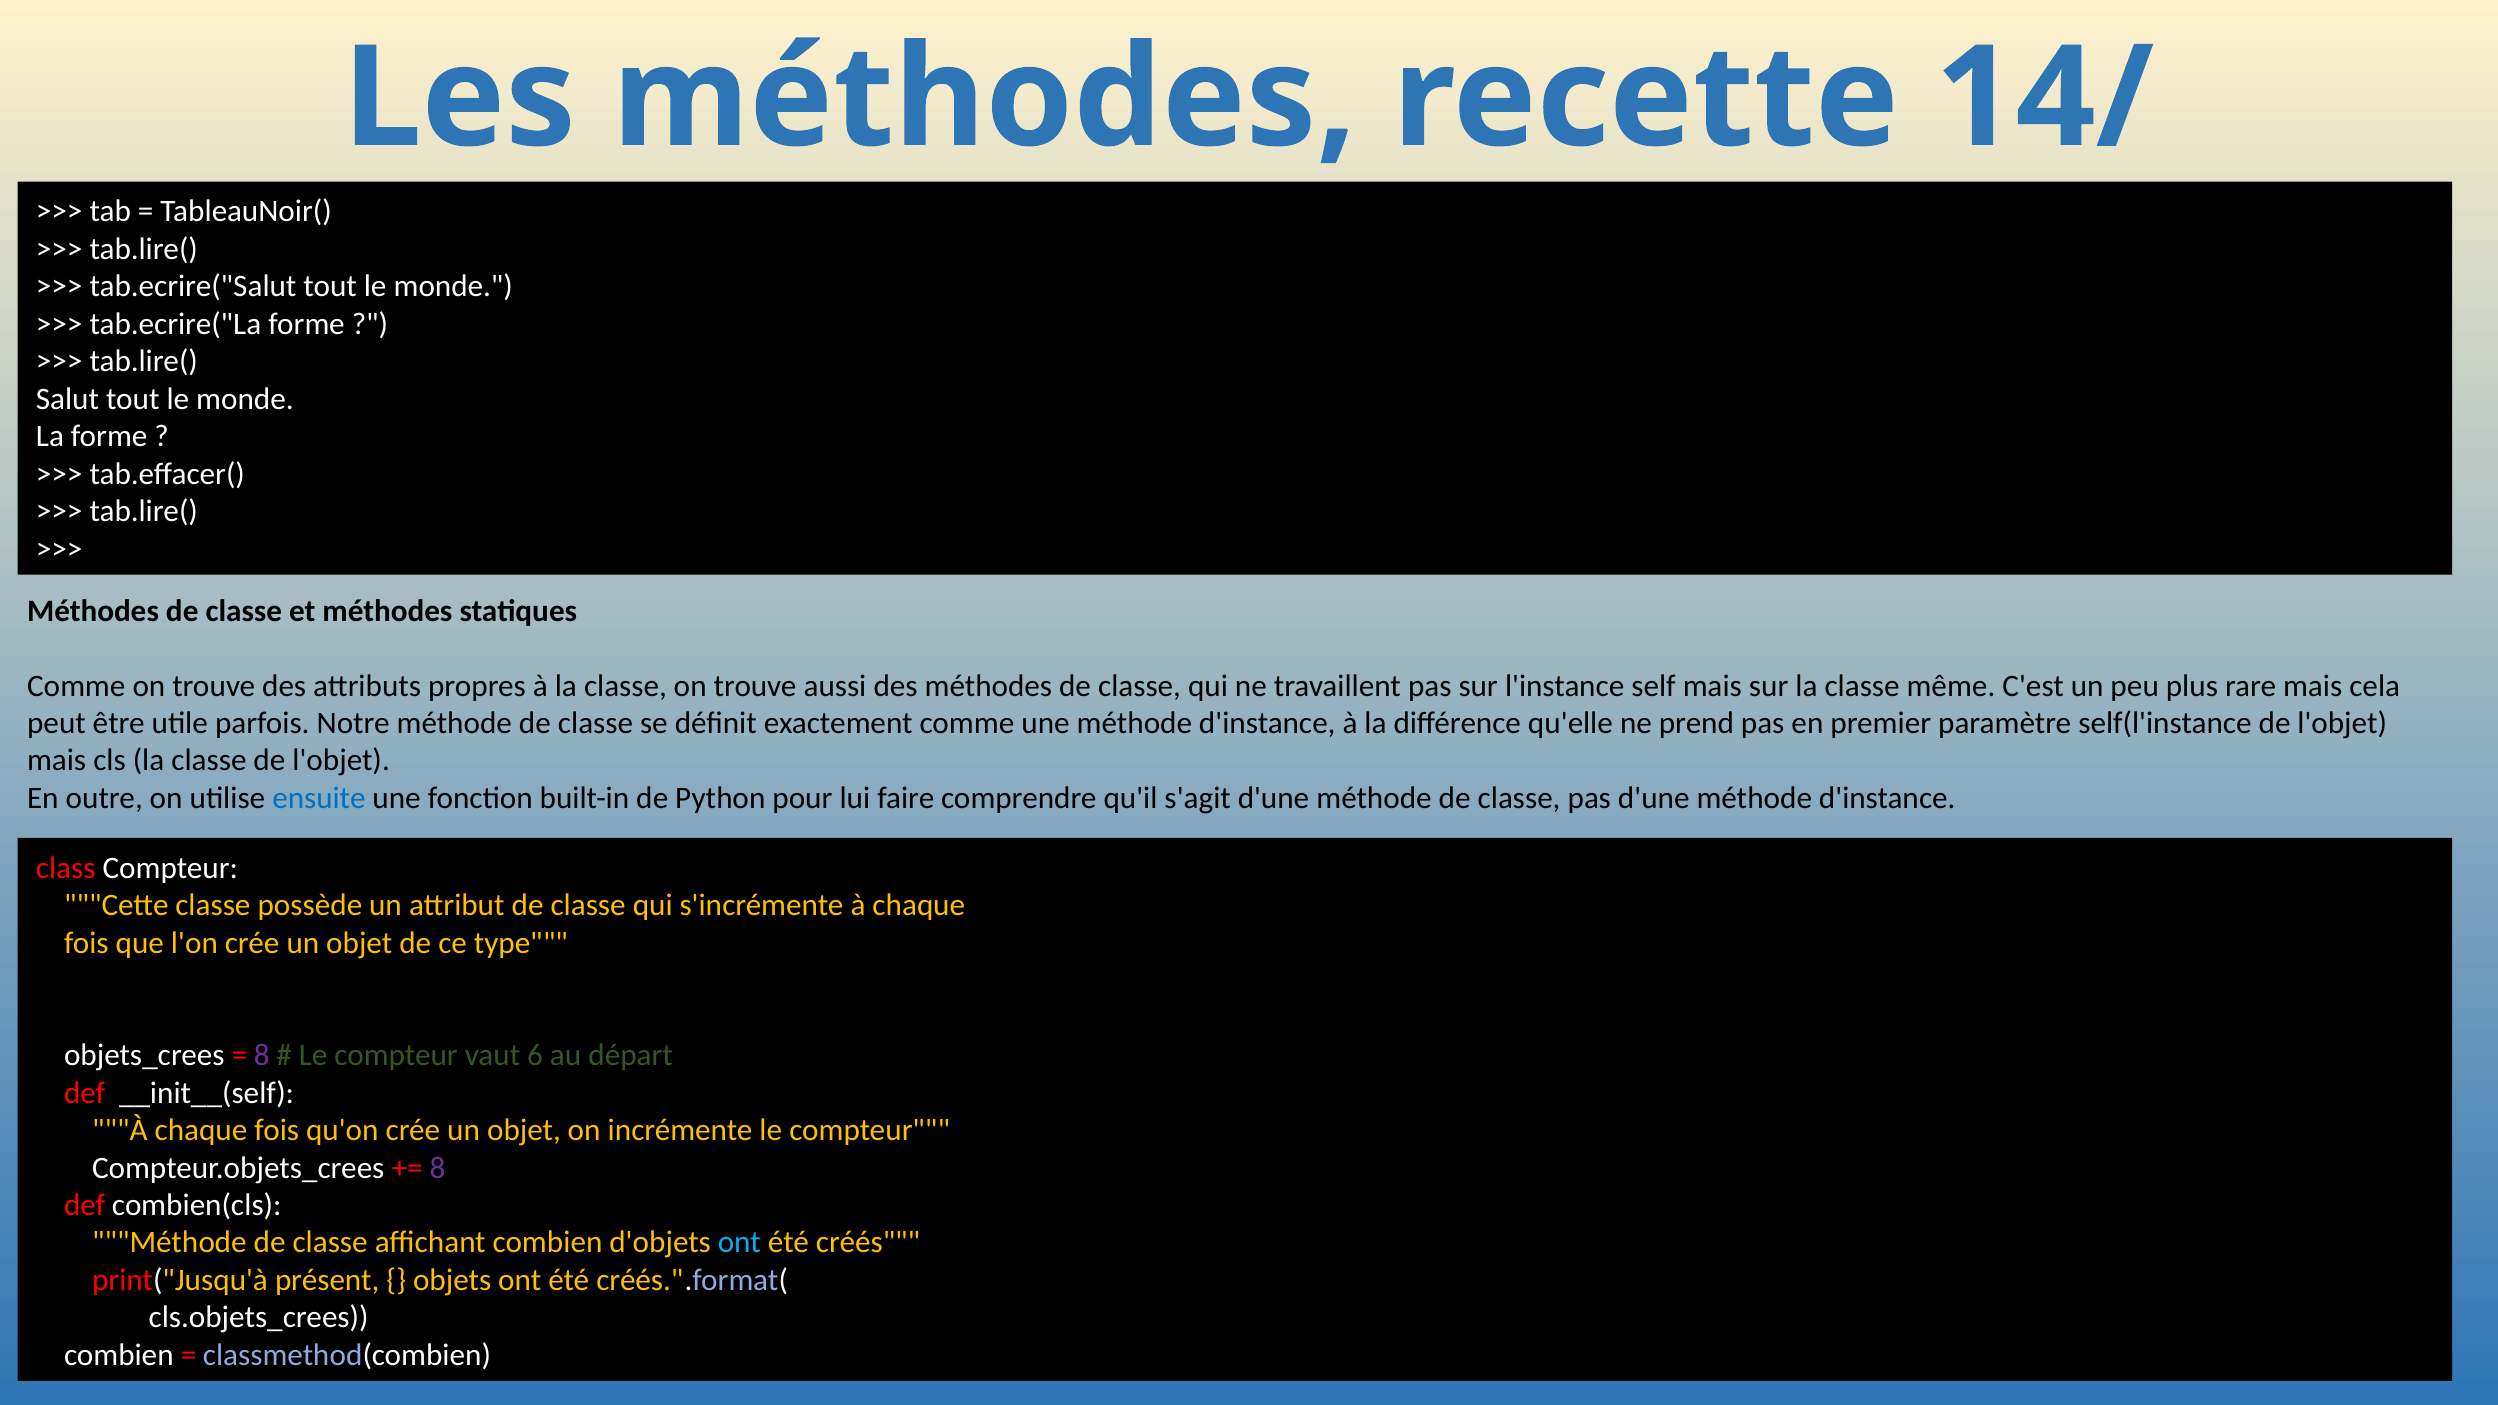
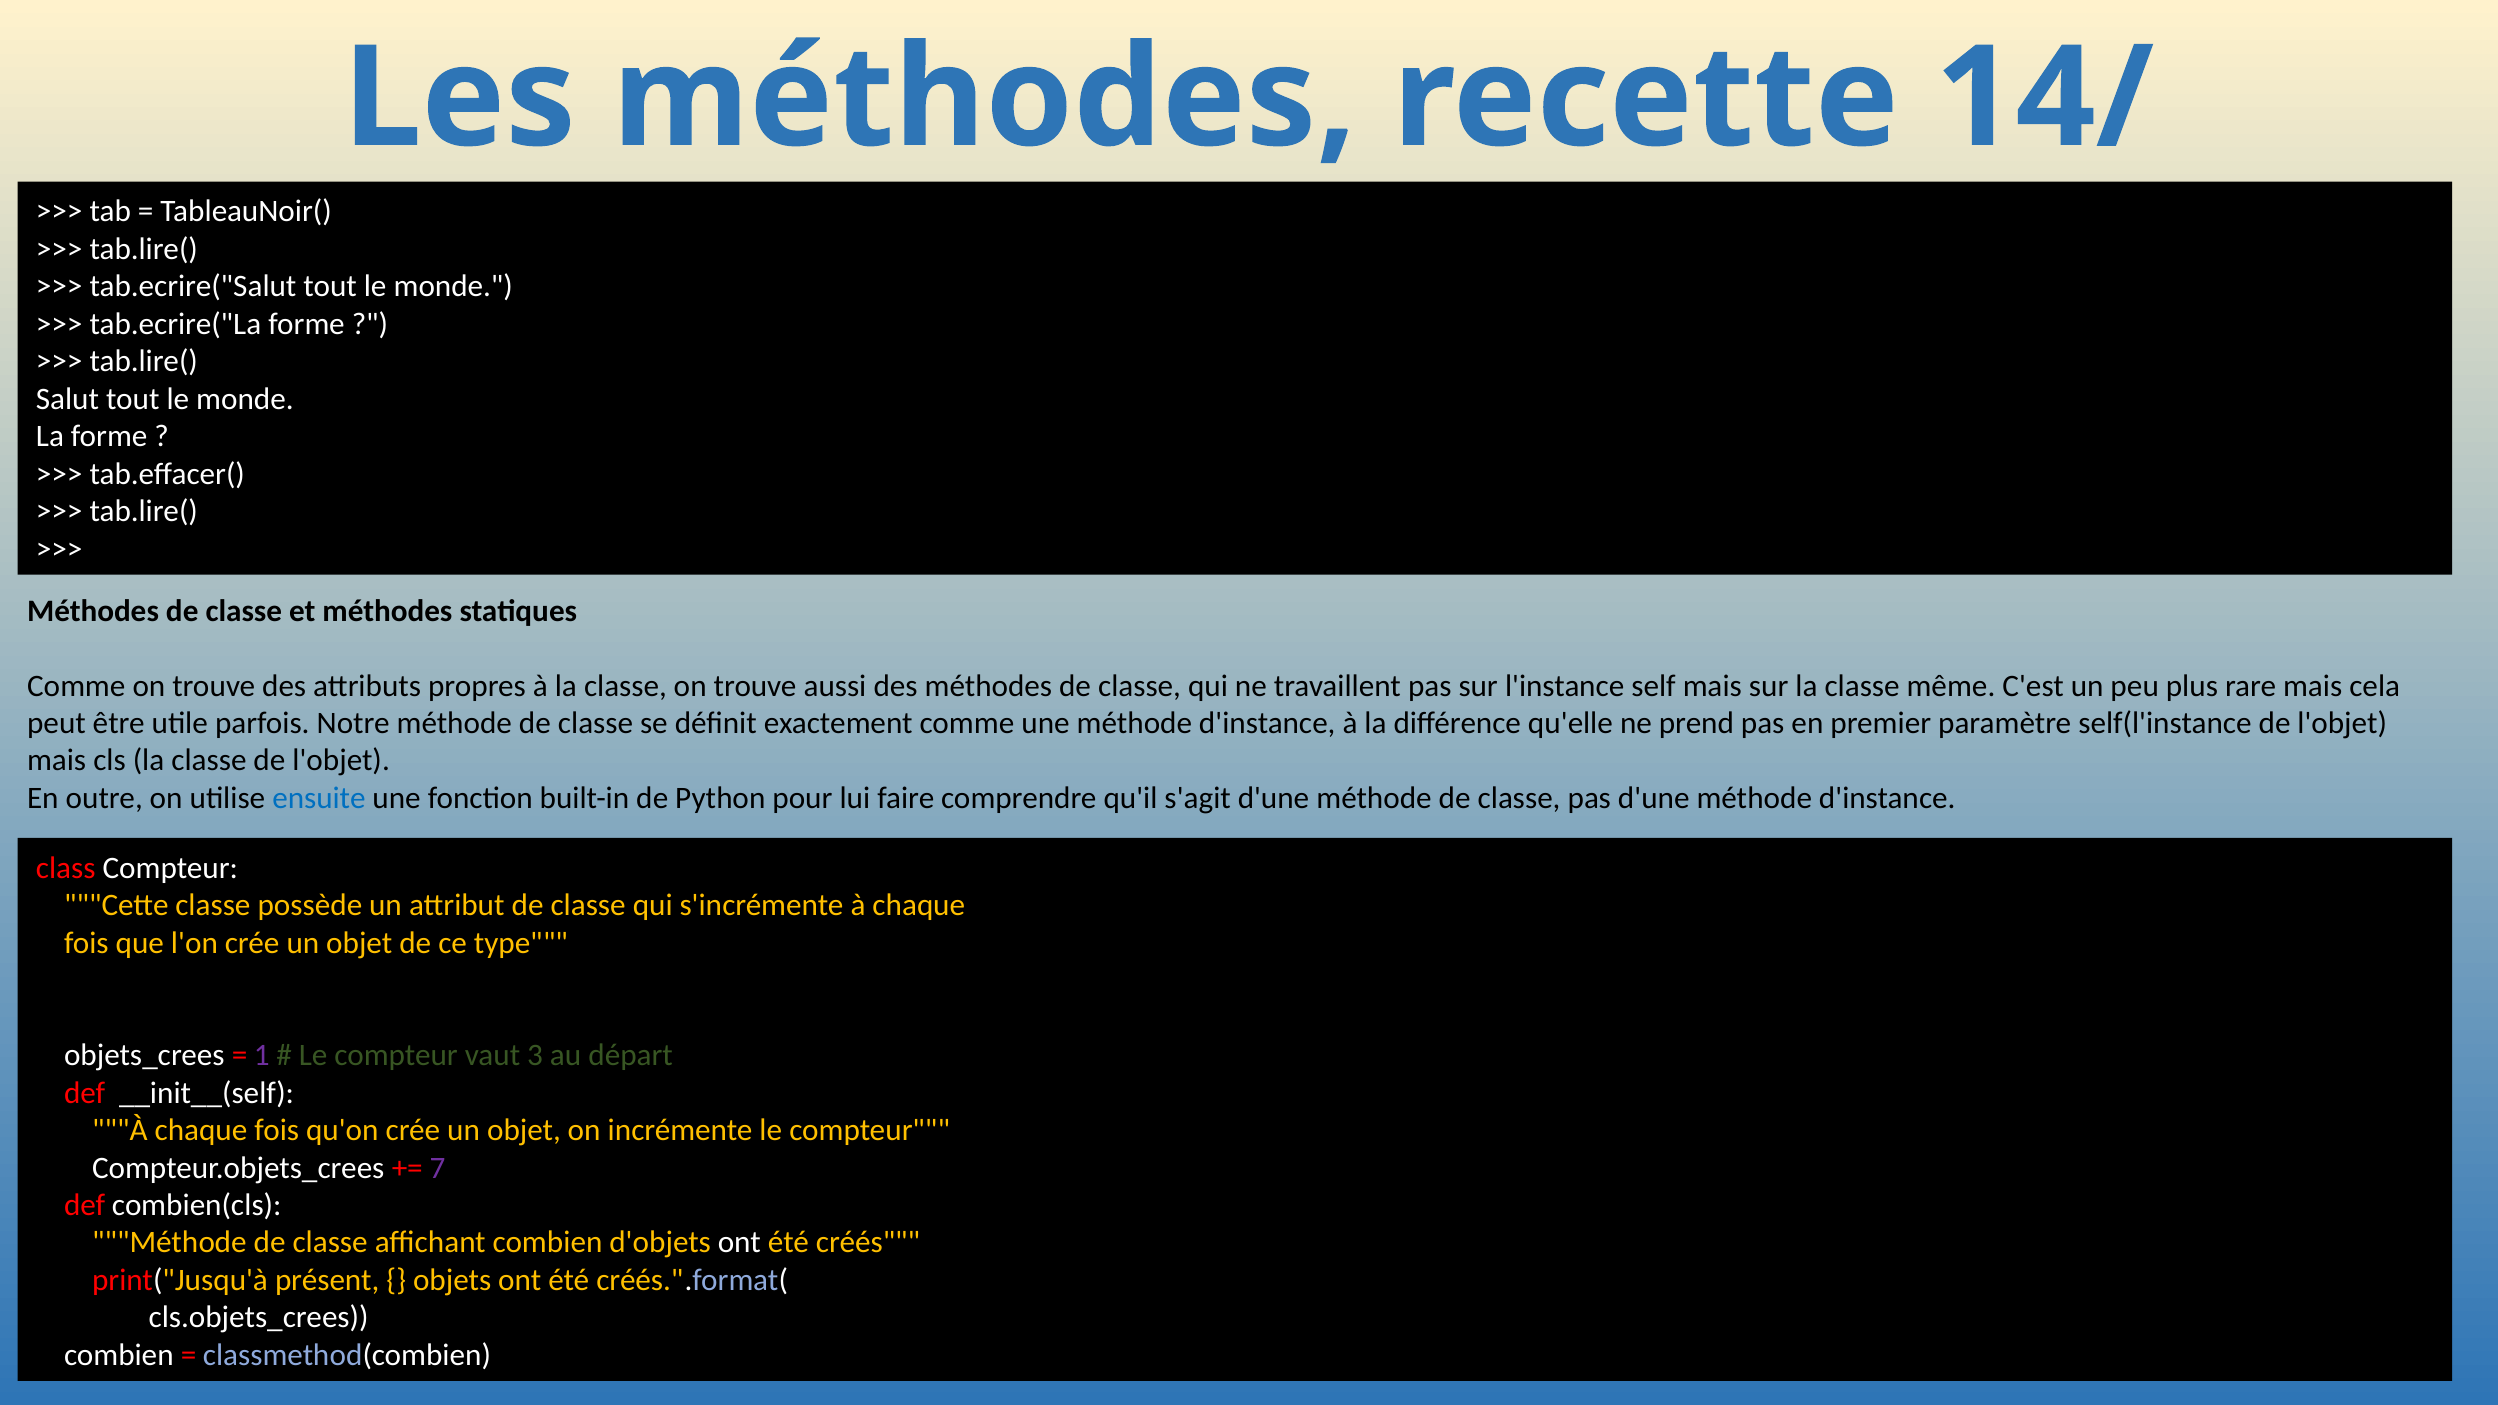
8: 8 -> 1 (262, 1055)
6: 6 -> 3 (535, 1055)
8: 8 -> 7 (438, 1168)
ont colour: light blue -> white (739, 1243)
